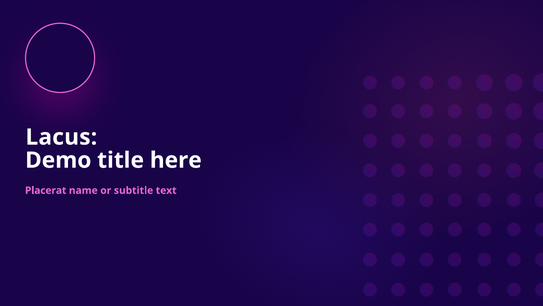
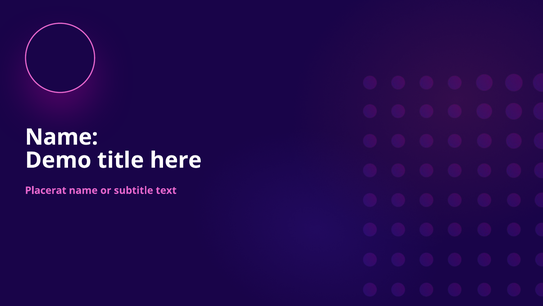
Lacus: Lacus -> Name (62, 137)
